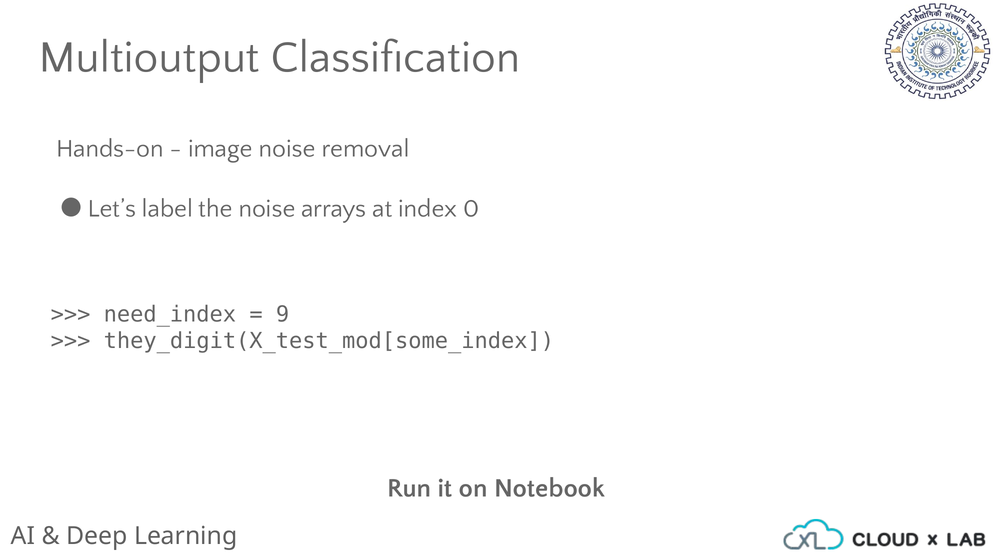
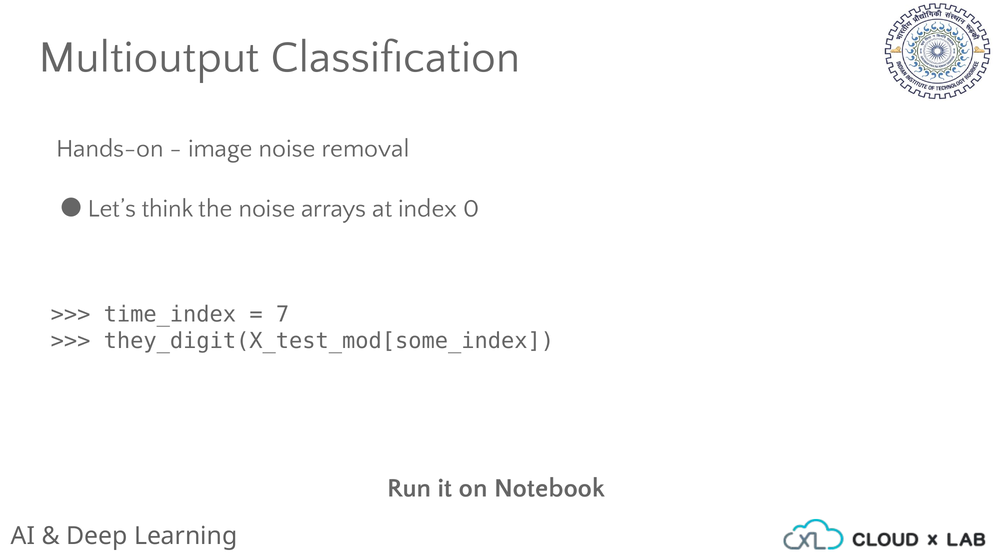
label: label -> think (167, 208)
need_index: need_index -> time_index (170, 314)
9: 9 -> 7 (283, 314)
